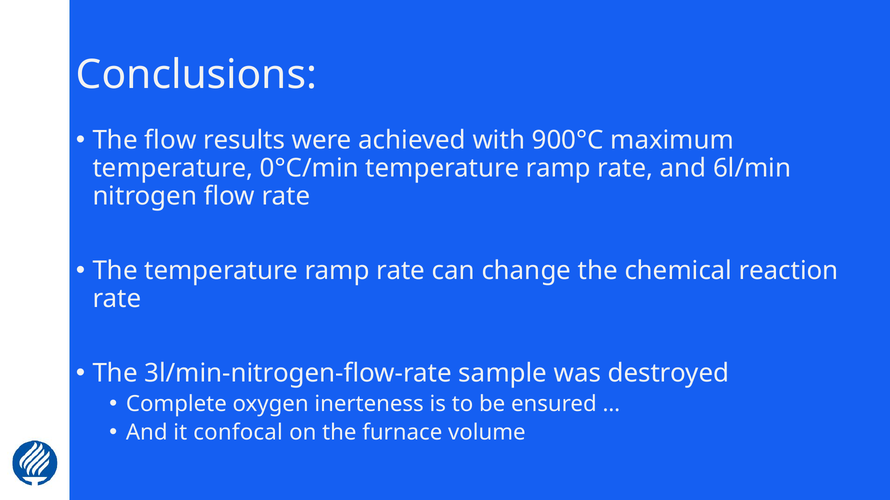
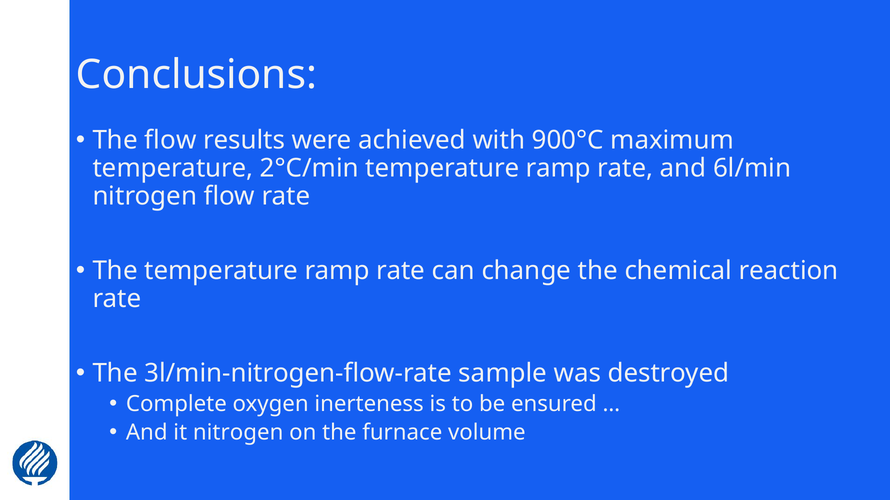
0°C/min: 0°C/min -> 2°C/min (309, 169)
it confocal: confocal -> nitrogen (238, 433)
